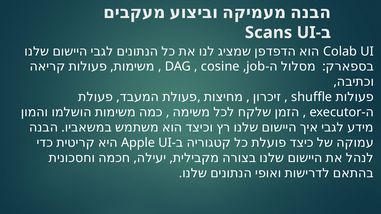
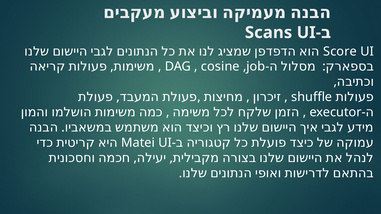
Colab: Colab -> Score (340, 51)
Apple: Apple -> Matei (138, 143)
